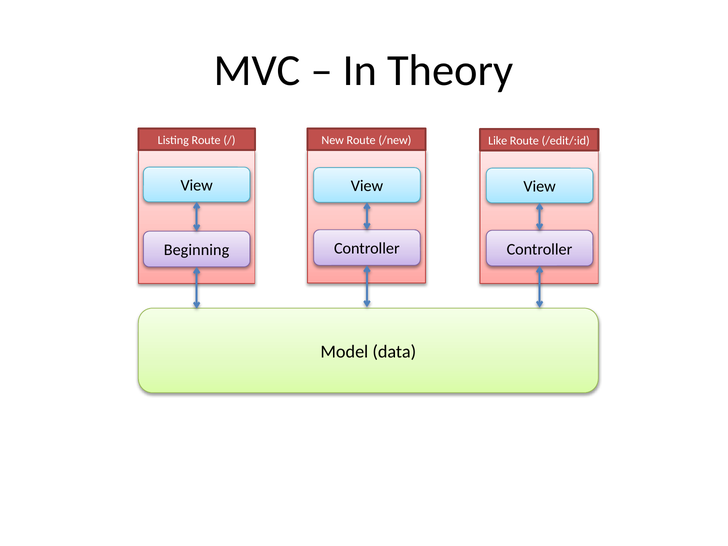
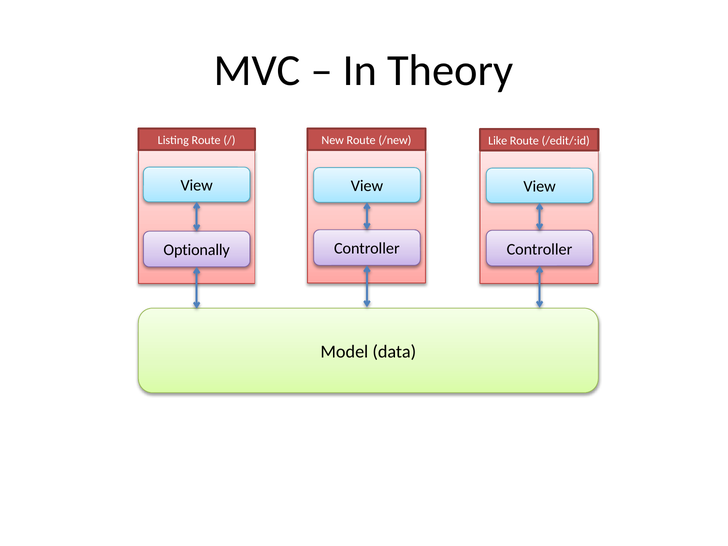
Beginning: Beginning -> Optionally (197, 250)
